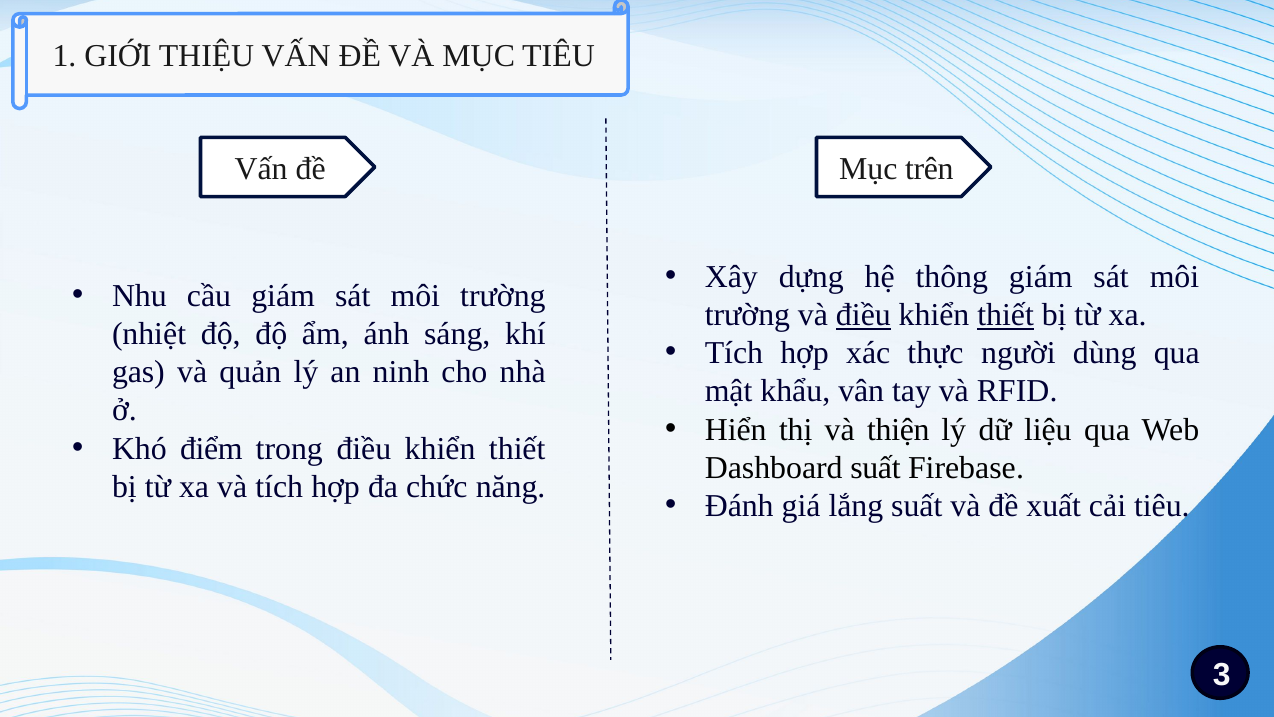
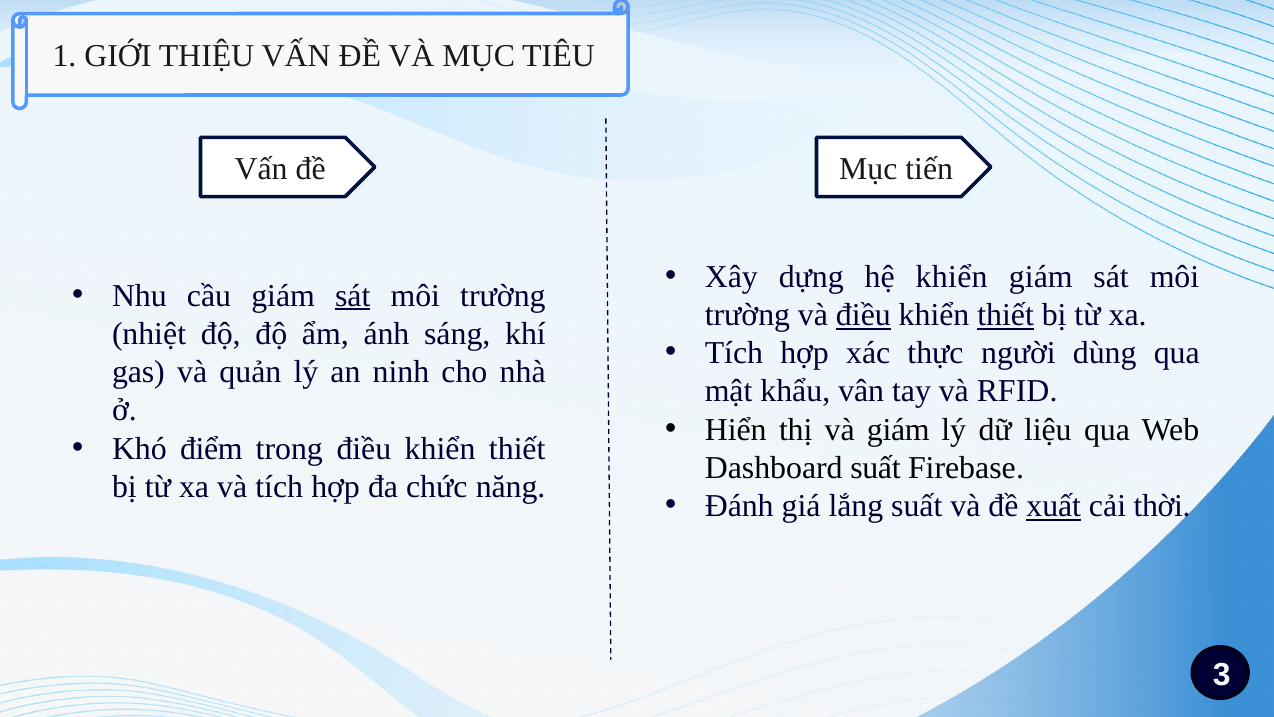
trên: trên -> tiến (929, 169)
hệ thông: thông -> khiển (952, 276)
sát underline: none -> present (353, 296)
và thiện: thiện -> giám (898, 429)
xuất underline: none -> present (1054, 506)
cải tiêu: tiêu -> thời (1162, 506)
